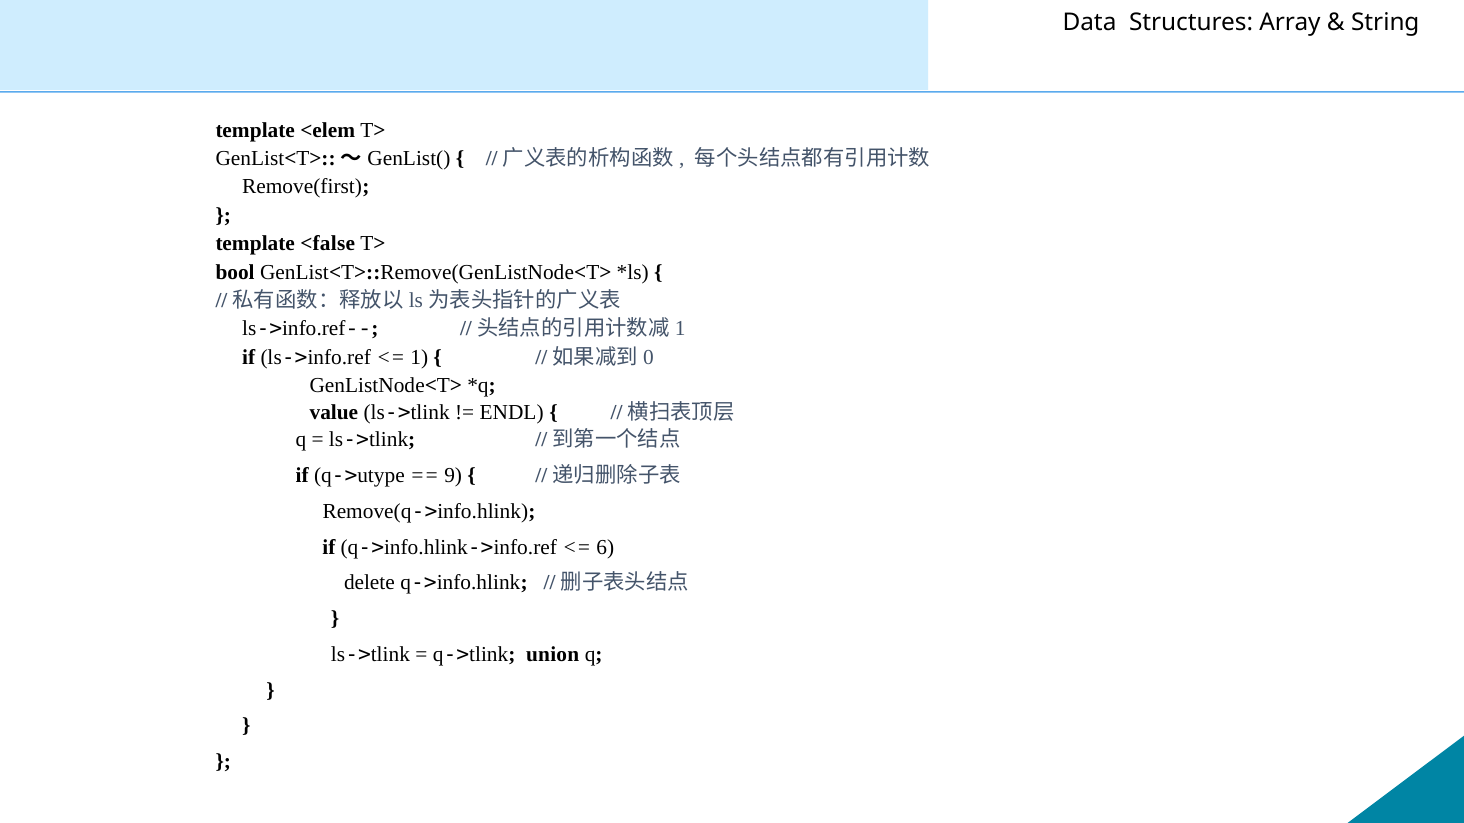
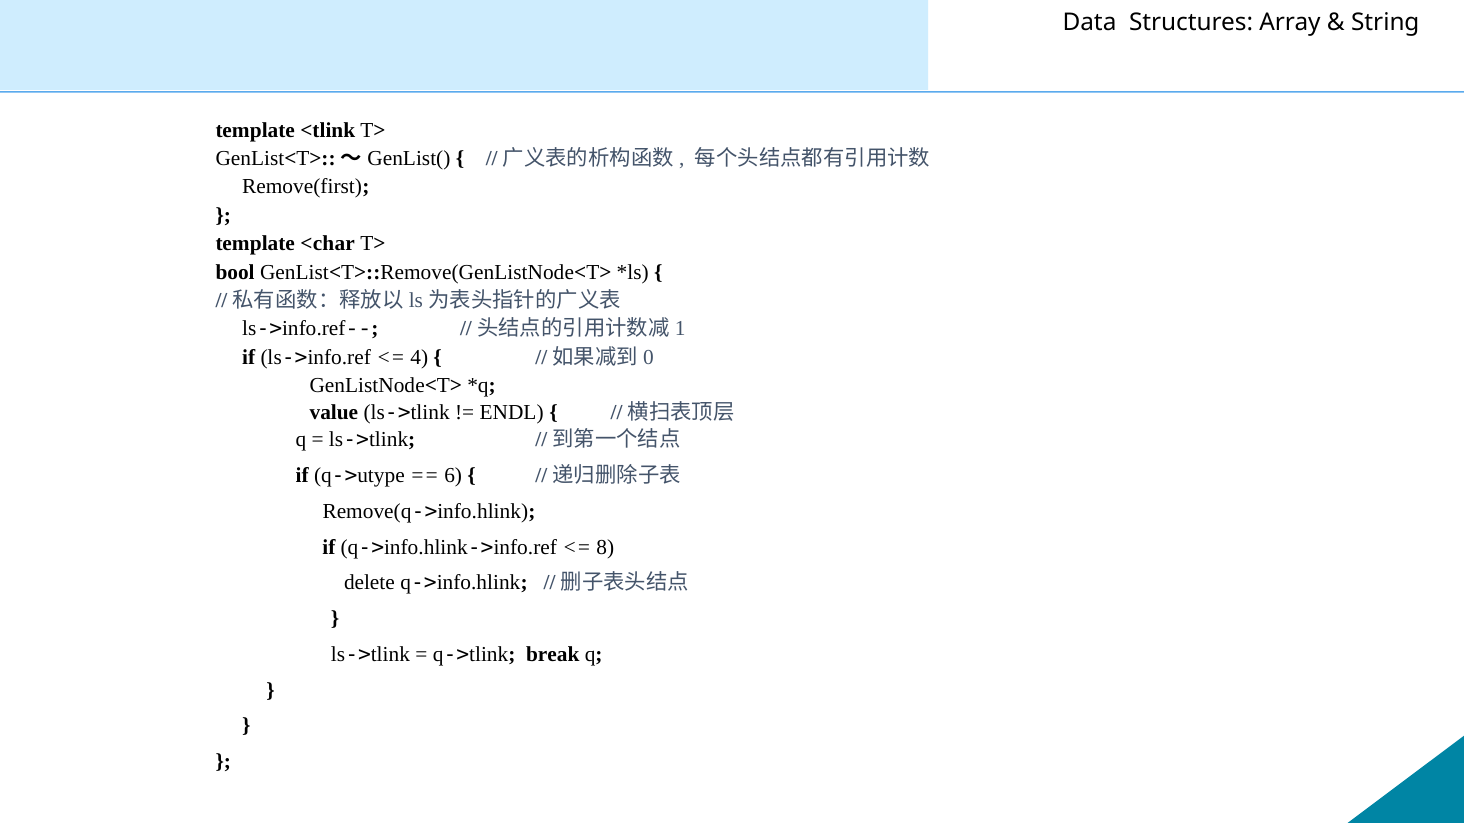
<elem: <elem -> <tlink (328, 130)
<false: <false -> <char (328, 244)
1: 1 -> 4 (419, 357)
9: 9 -> 6 (453, 476)
6: 6 -> 8 (605, 548)
union: union -> break (553, 655)
